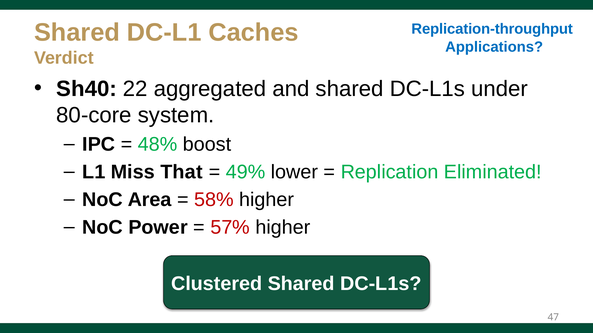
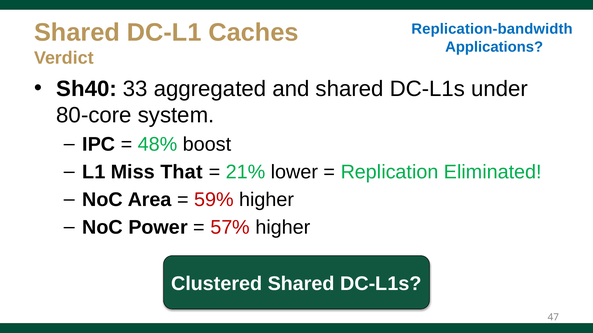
Replication-throughput: Replication-throughput -> Replication-bandwidth (492, 29)
22: 22 -> 33 (135, 89)
49%: 49% -> 21% (246, 172)
58%: 58% -> 59% (214, 200)
